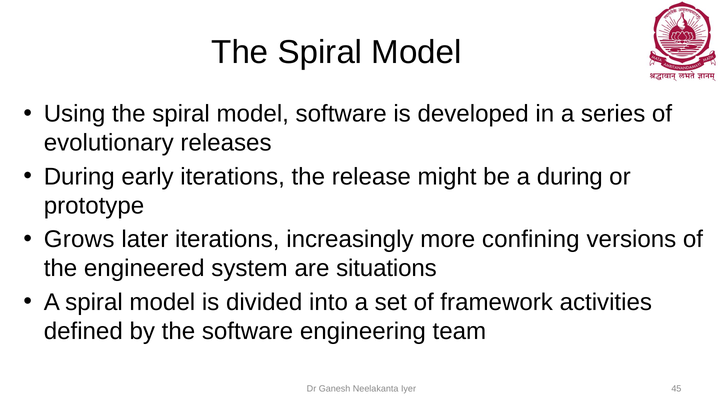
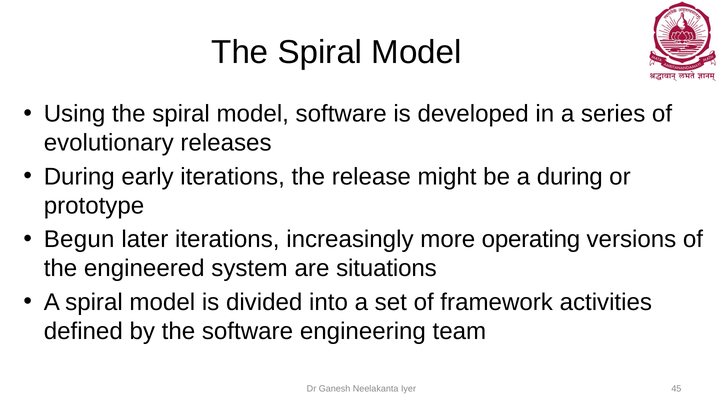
Grows: Grows -> Begun (79, 239)
confining: confining -> operating (531, 239)
